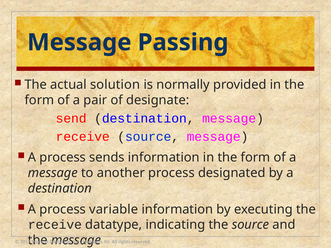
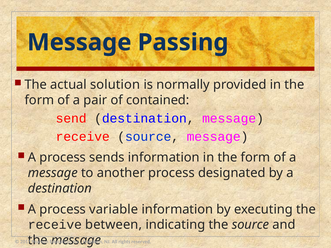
designate: designate -> contained (158, 100)
datatype: datatype -> between (114, 225)
